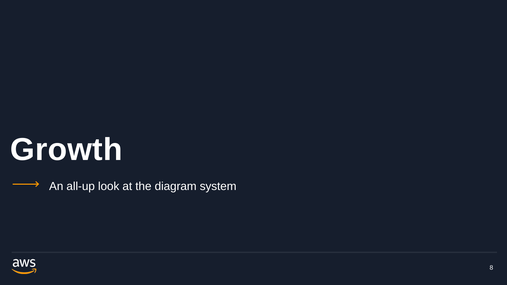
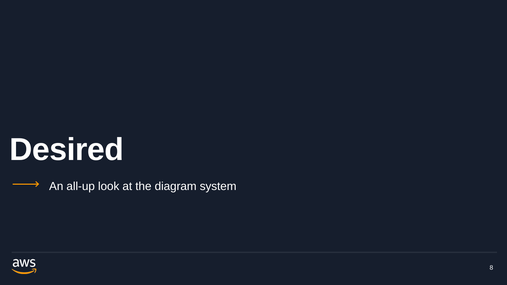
Growth: Growth -> Desired (67, 150)
